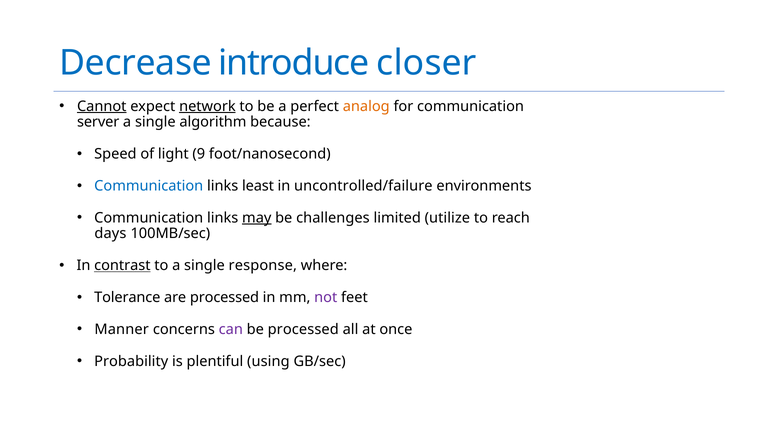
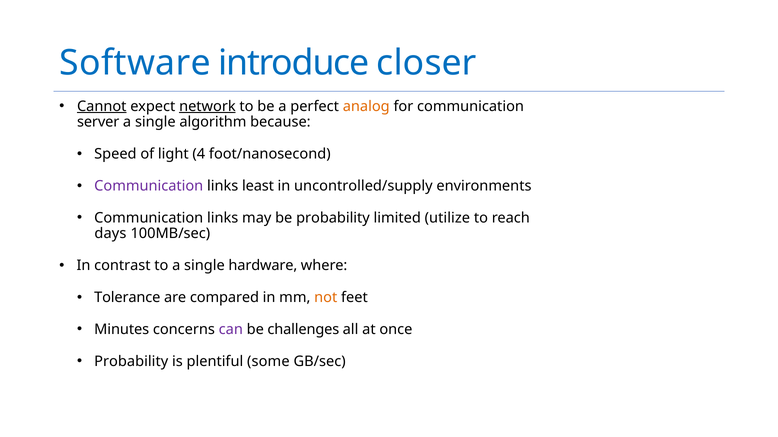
Decrease: Decrease -> Software (135, 63)
9: 9 -> 4 (199, 154)
Communication colour: blue -> purple (149, 186)
uncontrolled/failure: uncontrolled/failure -> uncontrolled/supply (363, 186)
may underline: present -> none (257, 218)
be challenges: challenges -> probability (333, 218)
contrast underline: present -> none (122, 266)
response: response -> hardware (263, 266)
are processed: processed -> compared (225, 298)
not colour: purple -> orange (326, 298)
Manner: Manner -> Minutes (122, 330)
be processed: processed -> challenges (303, 330)
using: using -> some (268, 362)
